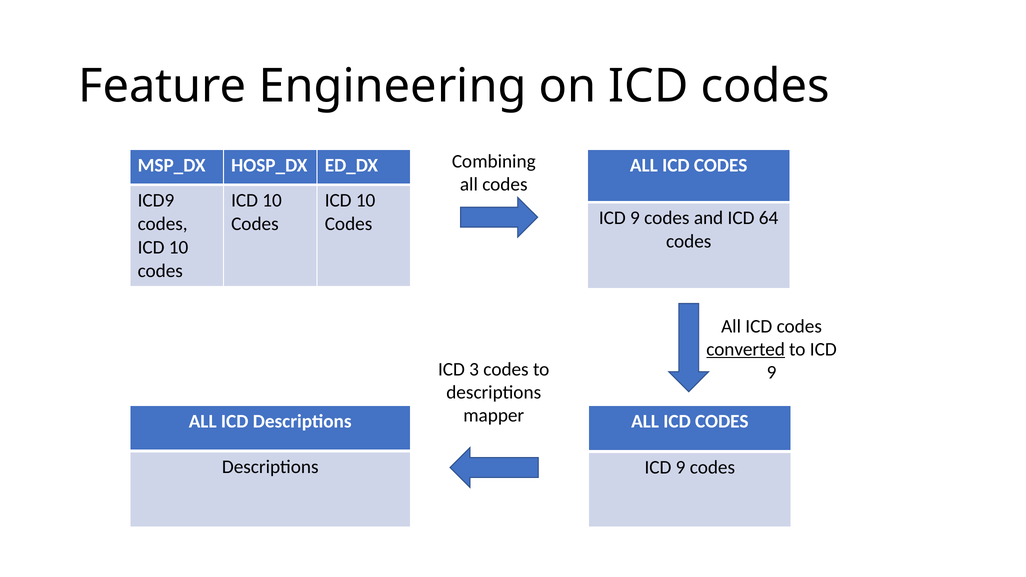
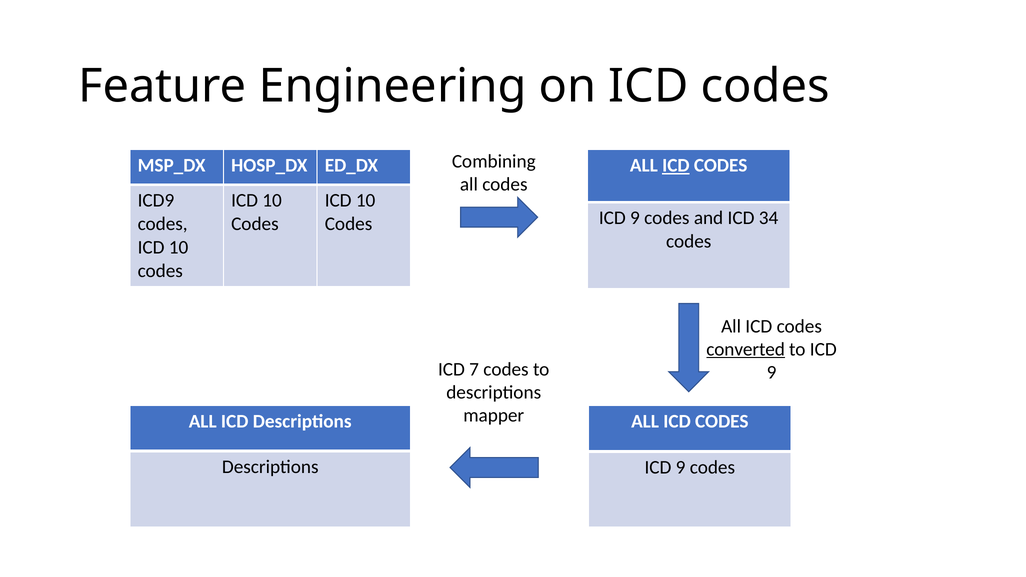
ICD underline: none -> present (676, 166)
64: 64 -> 34 (769, 218)
3: 3 -> 7 (474, 369)
